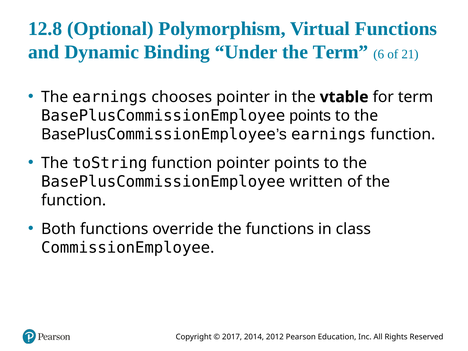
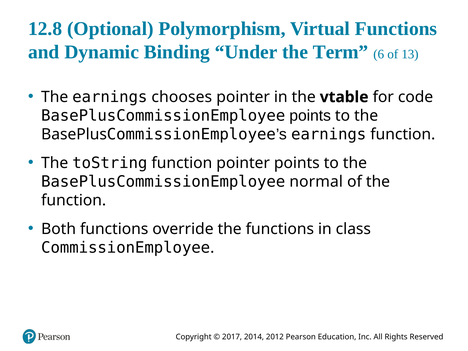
21: 21 -> 13 (410, 54)
for term: term -> code (416, 97)
written: written -> normal (316, 182)
